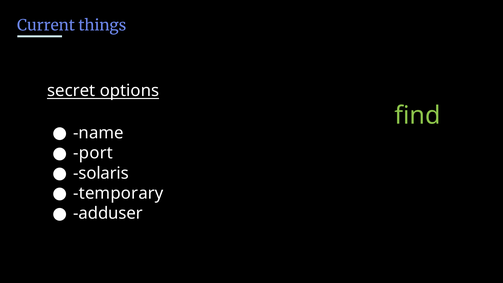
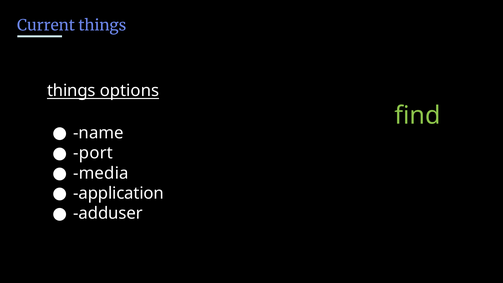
secret: secret -> things (71, 91)
solaris: solaris -> media (101, 173)
temporary: temporary -> application (119, 193)
